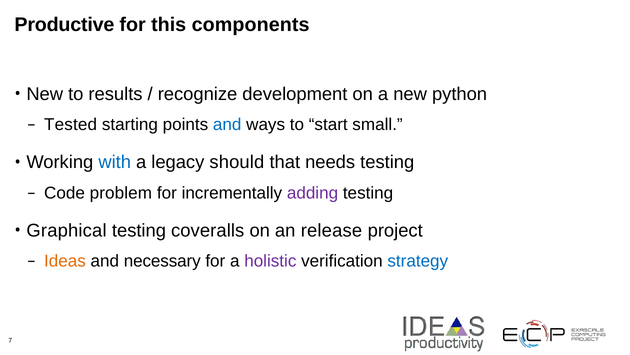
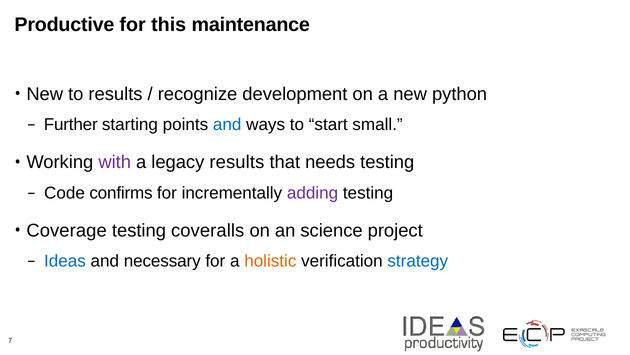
components: components -> maintenance (251, 25)
Tested: Tested -> Further (71, 125)
with colour: blue -> purple (115, 162)
legacy should: should -> results (237, 162)
problem: problem -> confirms (121, 193)
Graphical: Graphical -> Coverage (67, 230)
release: release -> science (332, 230)
Ideas colour: orange -> blue (65, 261)
holistic colour: purple -> orange (270, 261)
